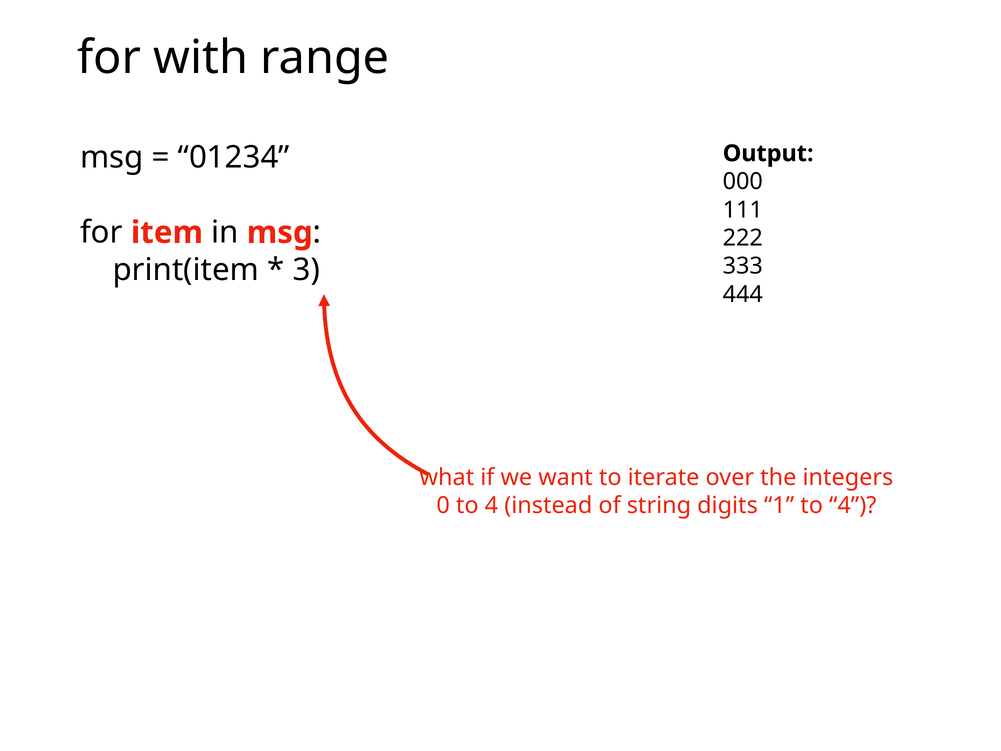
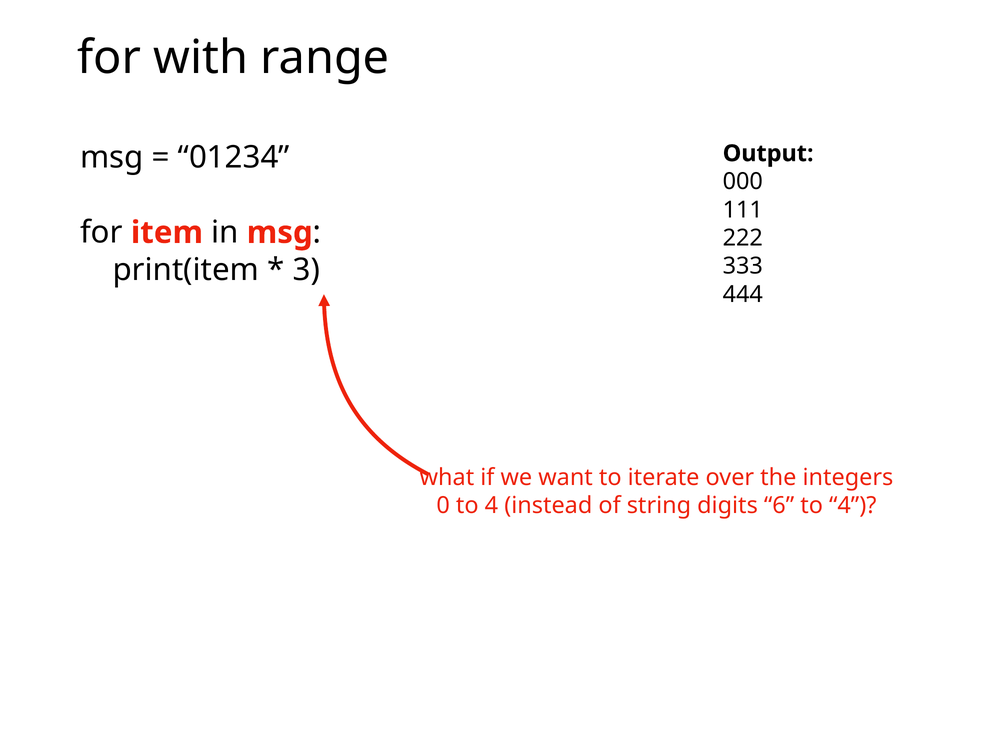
1: 1 -> 6 (779, 505)
